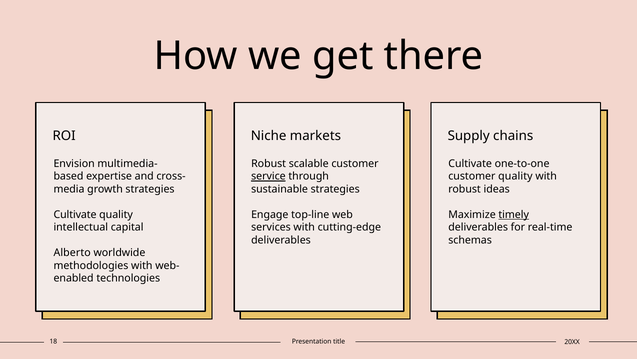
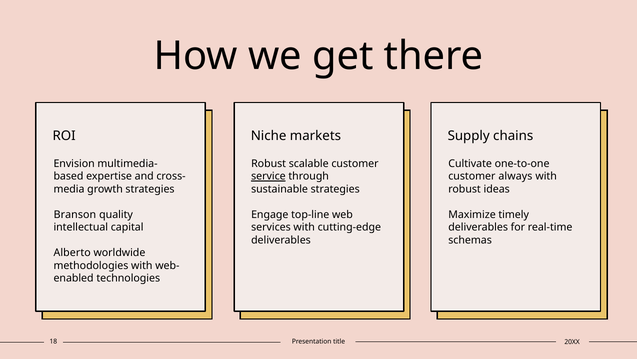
customer quality: quality -> always (515, 176)
Cultivate: Cultivate -> Branson (75, 214)
timely underline: present -> none (514, 214)
